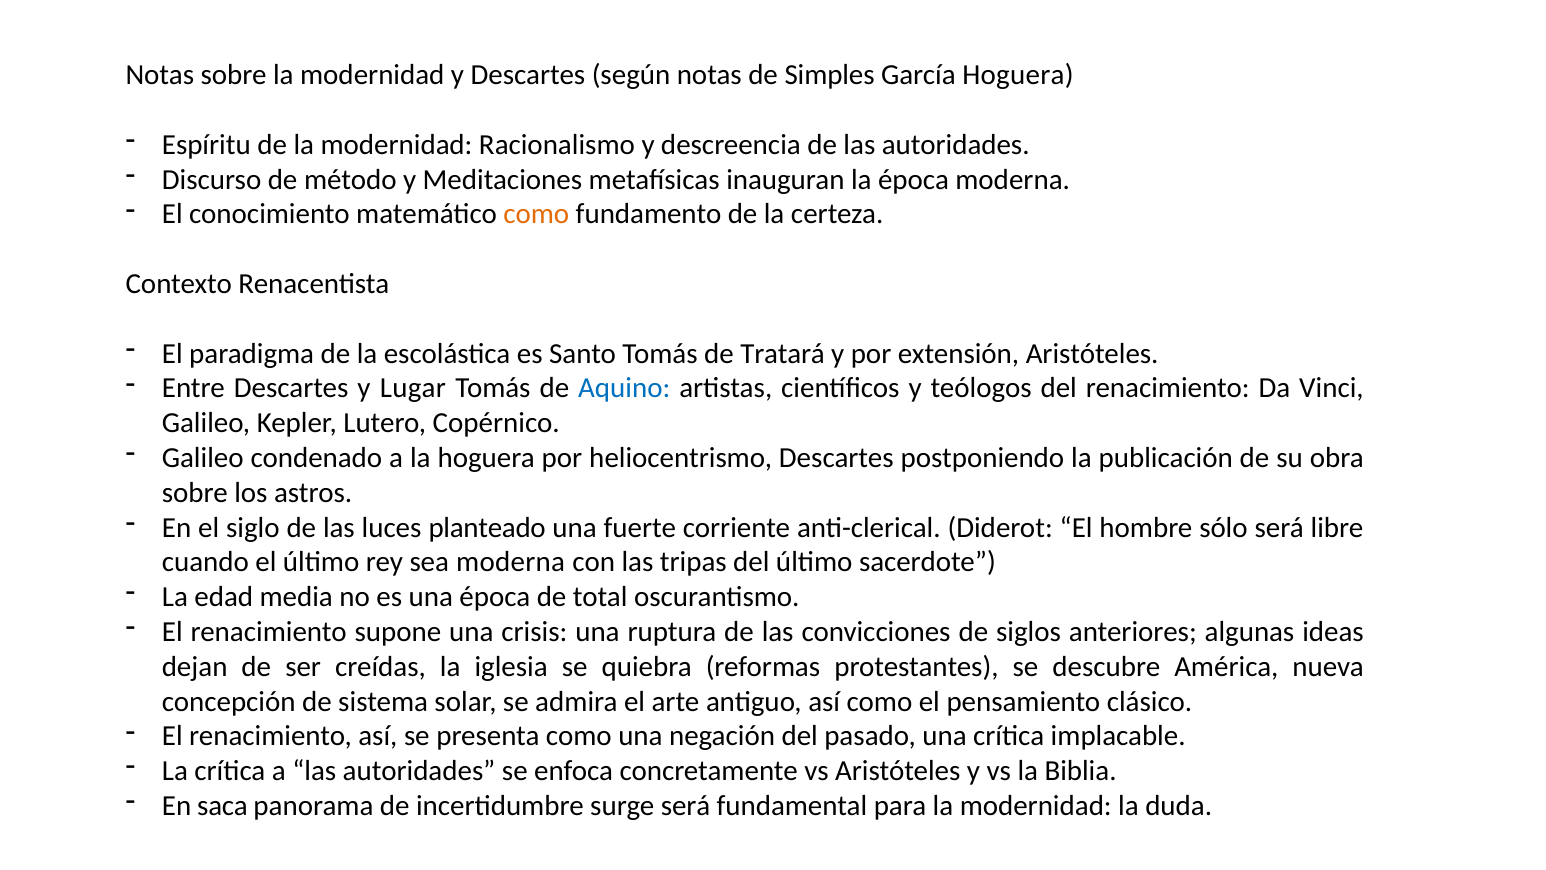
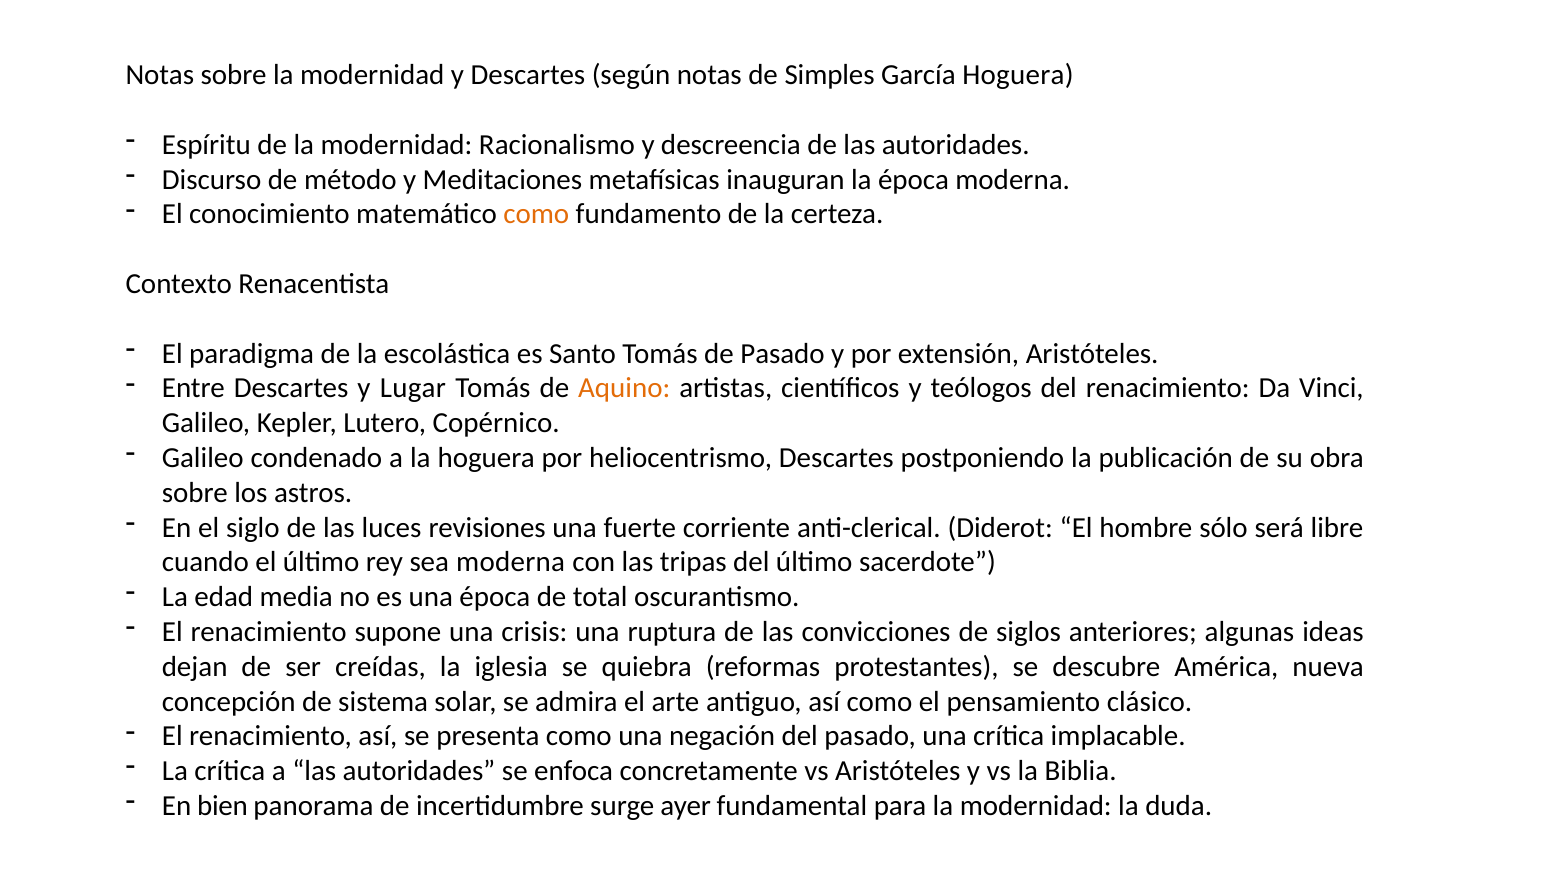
de Tratará: Tratará -> Pasado (783, 353)
Aquino colour: blue -> orange (624, 388)
planteado: planteado -> revisiones (487, 527)
saca: saca -> bien (222, 806)
surge será: será -> ayer (686, 806)
